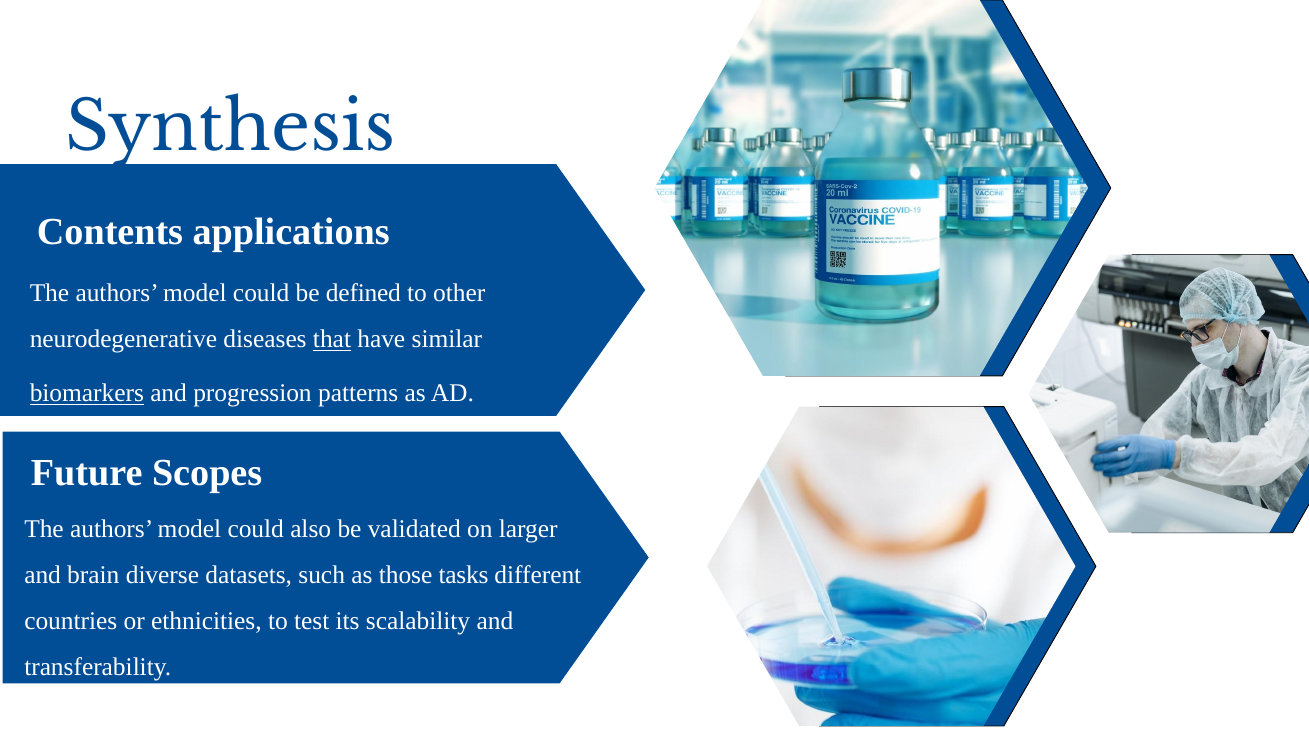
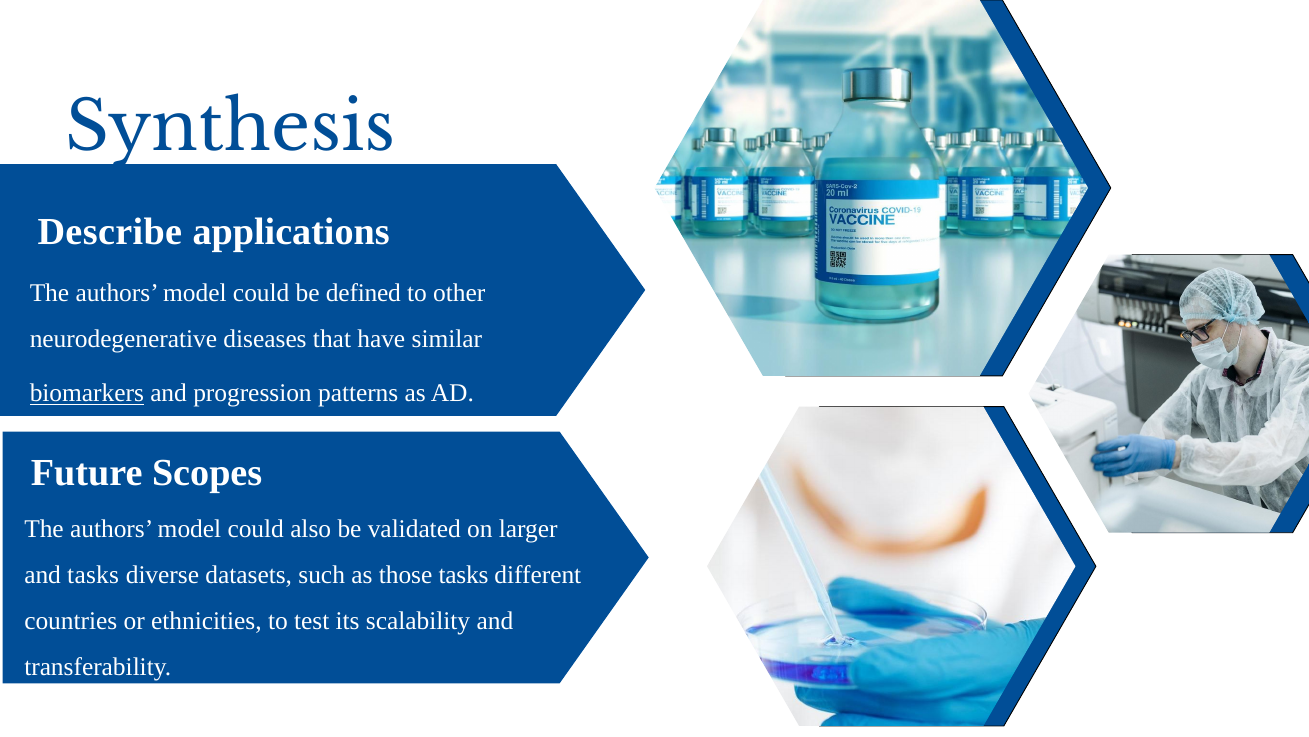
Contents: Contents -> Describe (110, 232)
that underline: present -> none (332, 339)
and brain: brain -> tasks (93, 575)
